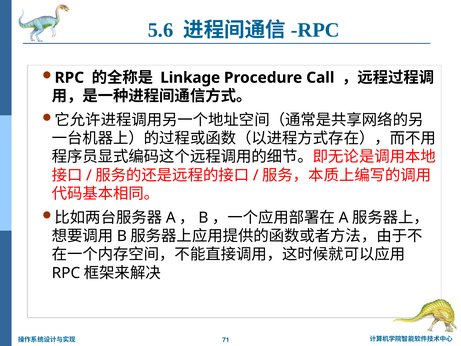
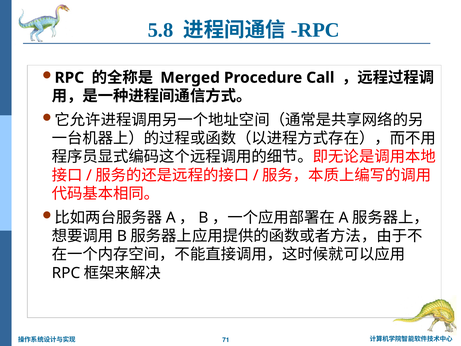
5.6: 5.6 -> 5.8 (160, 30)
Linkage: Linkage -> Merged (190, 78)
